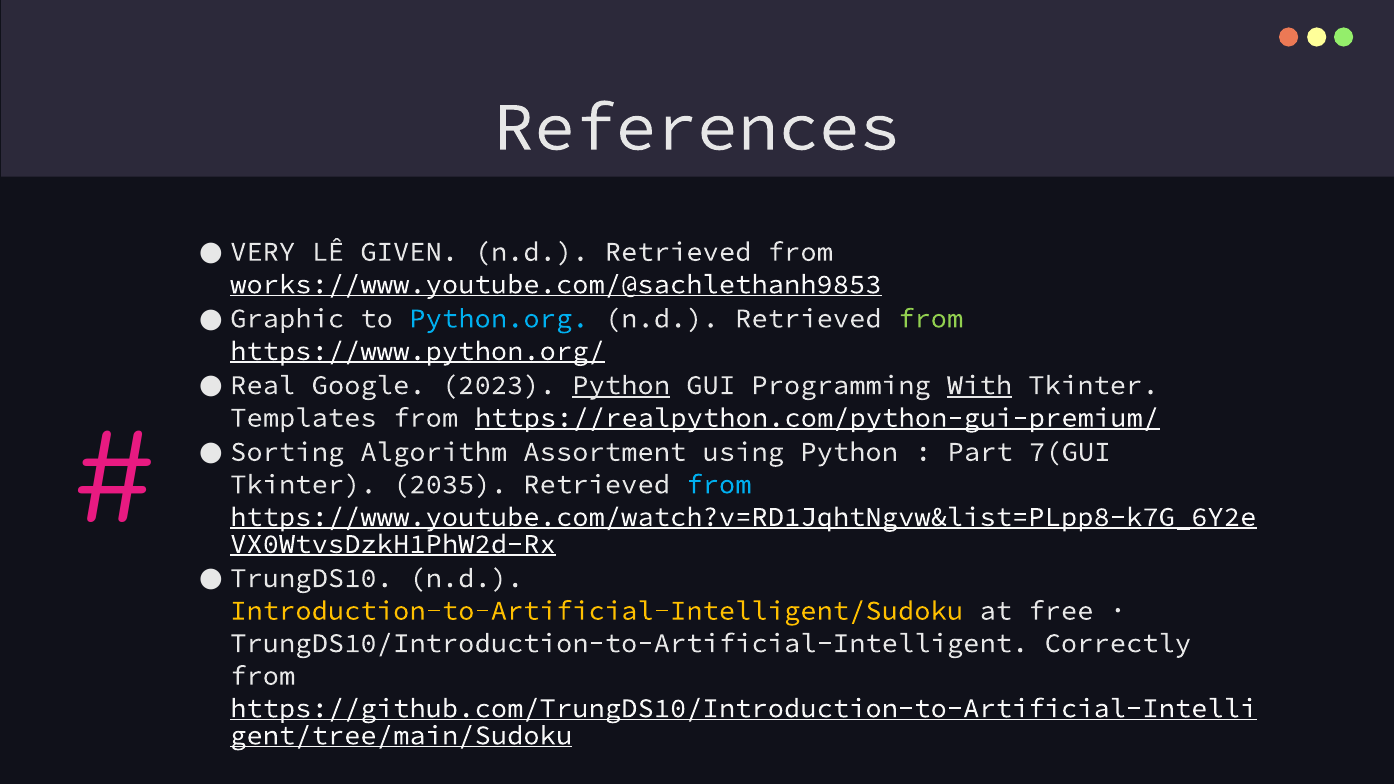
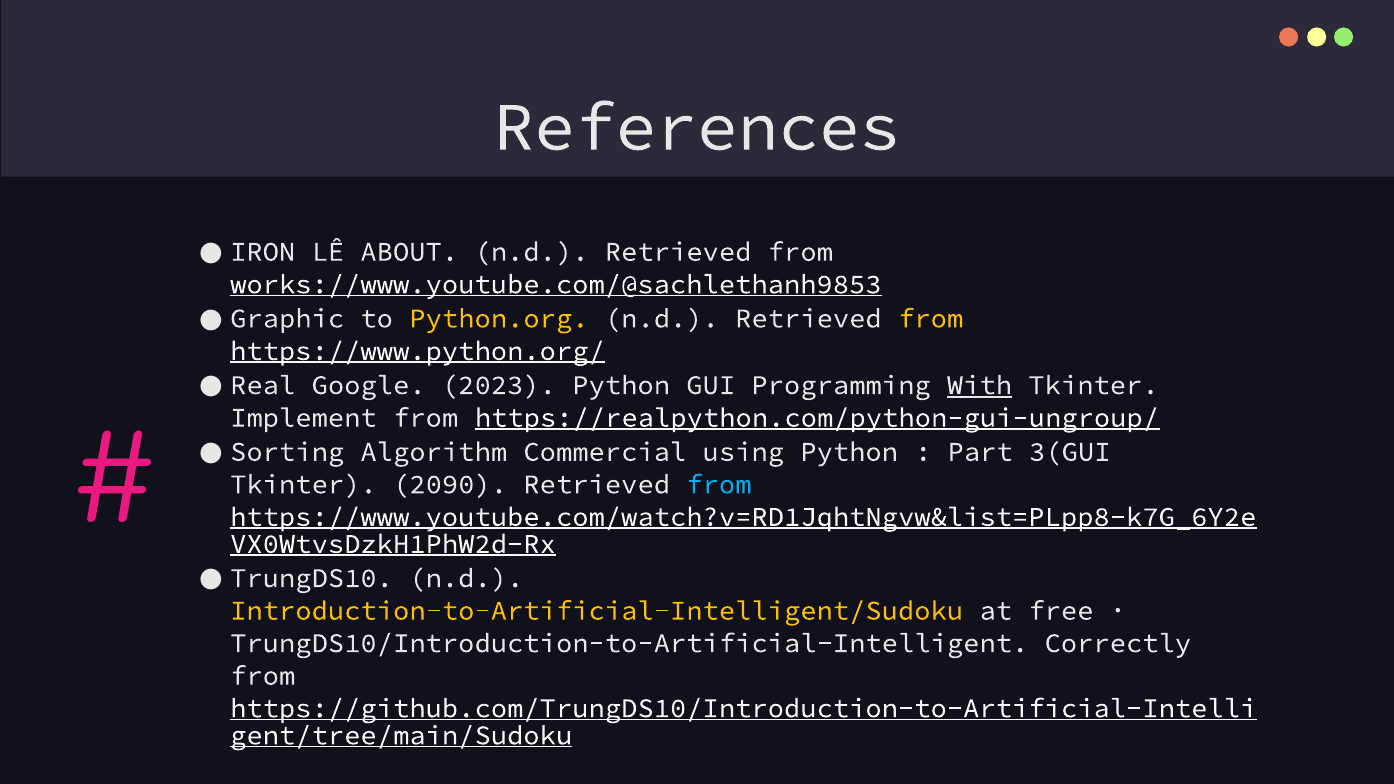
VERY: VERY -> IRON (263, 252)
GIVEN: GIVEN -> ABOUT (409, 252)
Python.org colour: light blue -> yellow (499, 319)
from colour: light green -> yellow (931, 319)
Python underline: present -> none (621, 385)
Templates: Templates -> Implement (303, 418)
https://realpython.com/python-gui-premium/: https://realpython.com/python-gui-premium/ -> https://realpython.com/python-gui-ungroup/ (817, 418)
Assortment: Assortment -> Commercial (605, 452)
7(GUI: 7(GUI -> 3(GUI (1070, 452)
2035: 2035 -> 2090 (450, 484)
